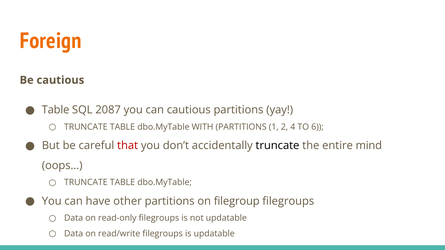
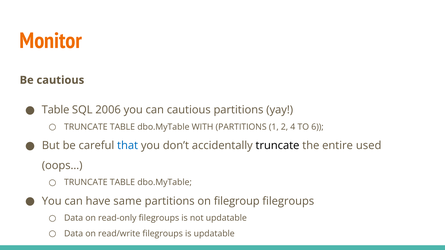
Foreign: Foreign -> Monitor (51, 41)
2087: 2087 -> 2006 (108, 110)
that colour: red -> blue (128, 146)
mind: mind -> used (369, 146)
other: other -> same (128, 201)
